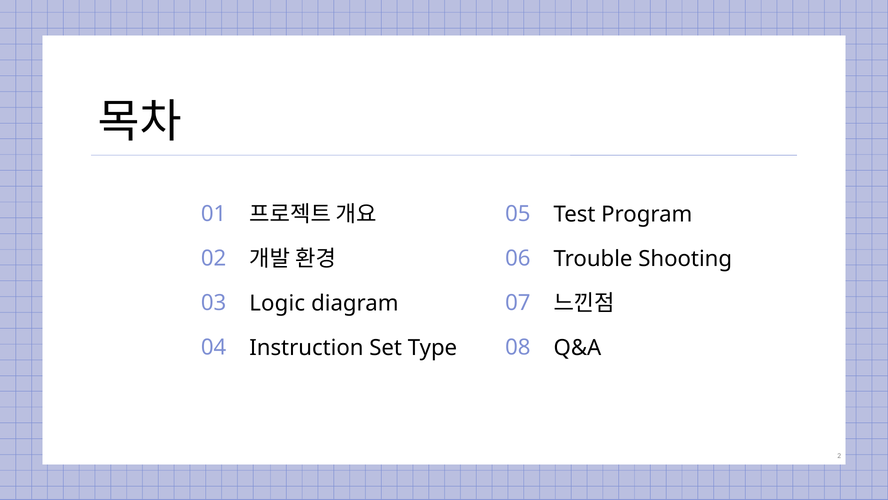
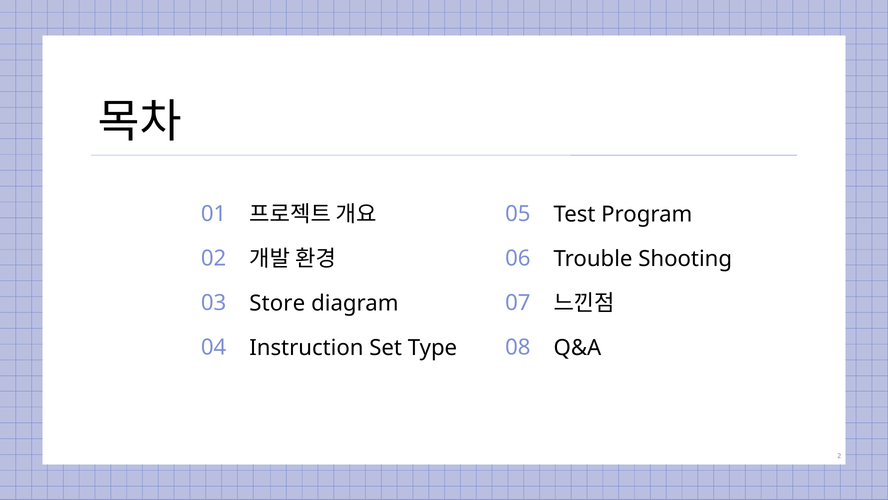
Logic: Logic -> Store (277, 303)
